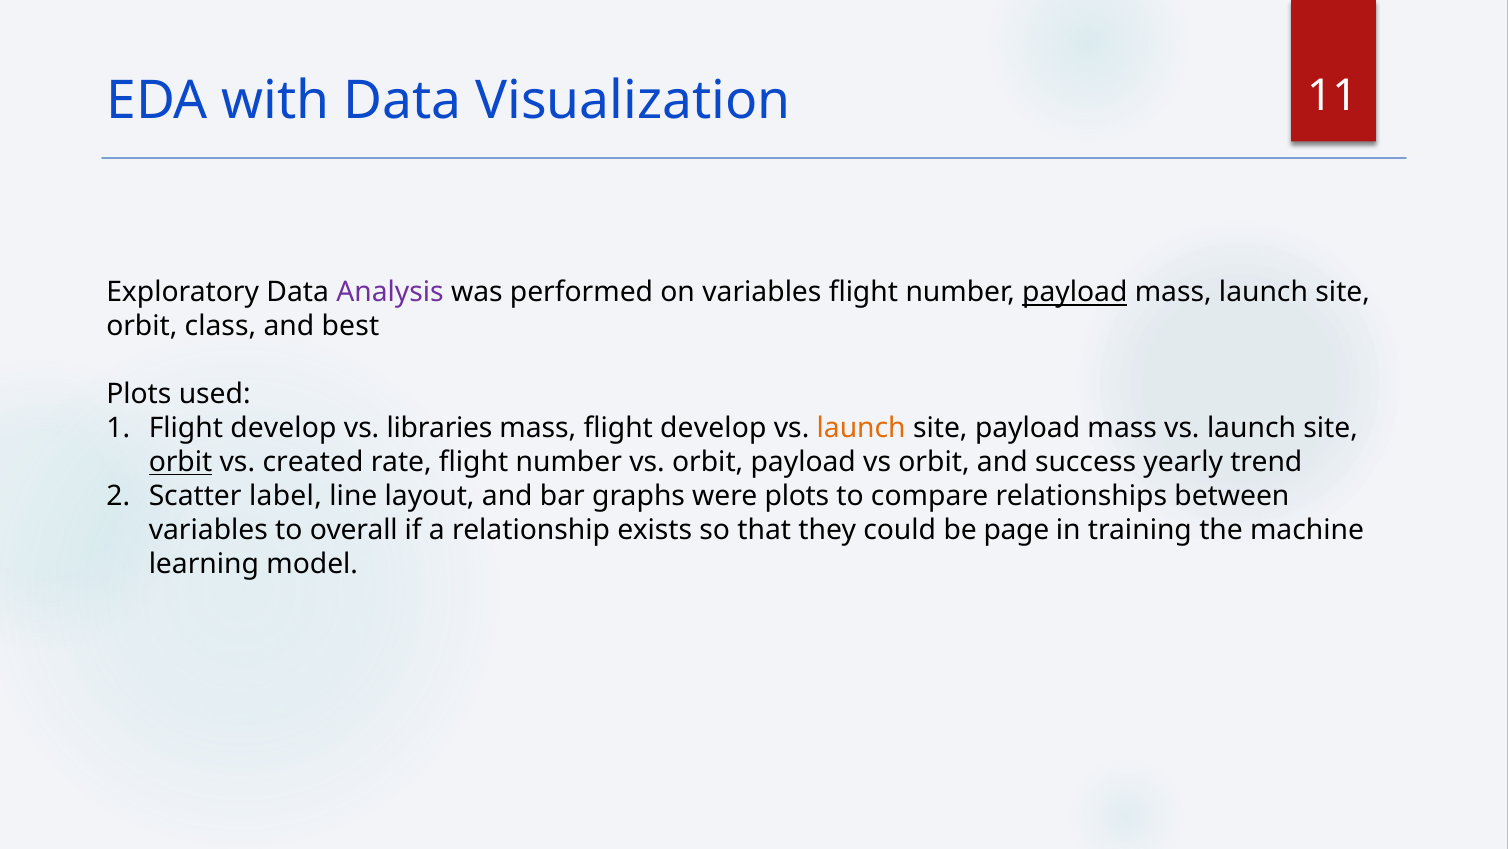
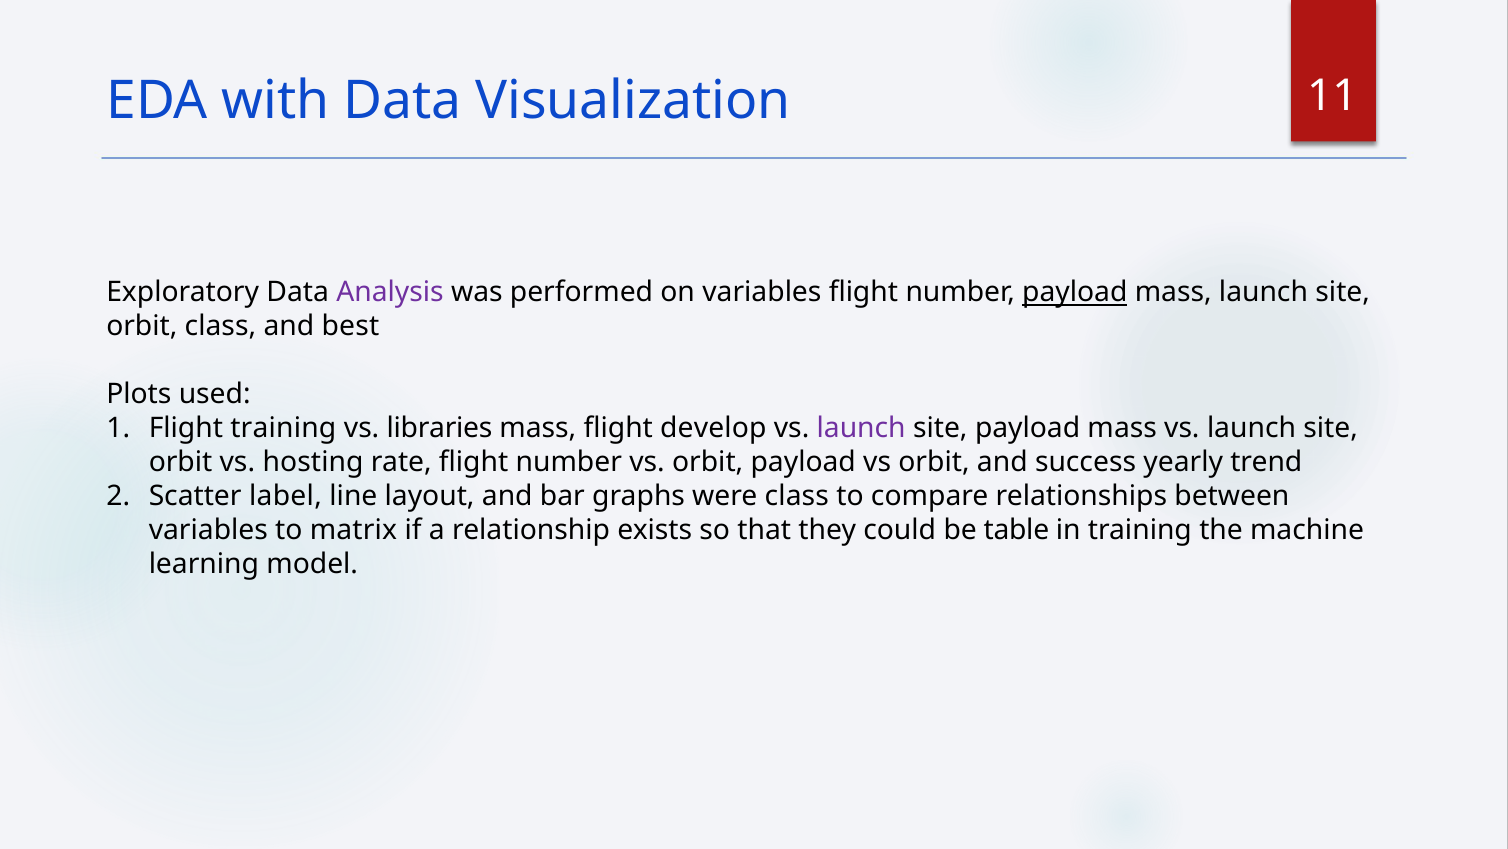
develop: develop -> training (283, 428)
launch colour: orange -> purple (861, 428)
orbit underline: present -> none (181, 462)
created: created -> hosting (313, 462)
were plots: plots -> class (797, 496)
overall: overall -> matrix (353, 530)
page: page -> table (1016, 530)
